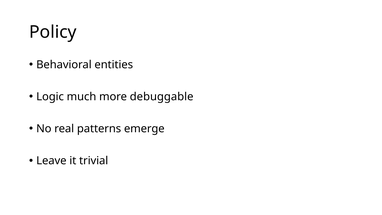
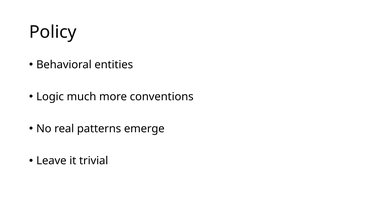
debuggable: debuggable -> conventions (162, 97)
